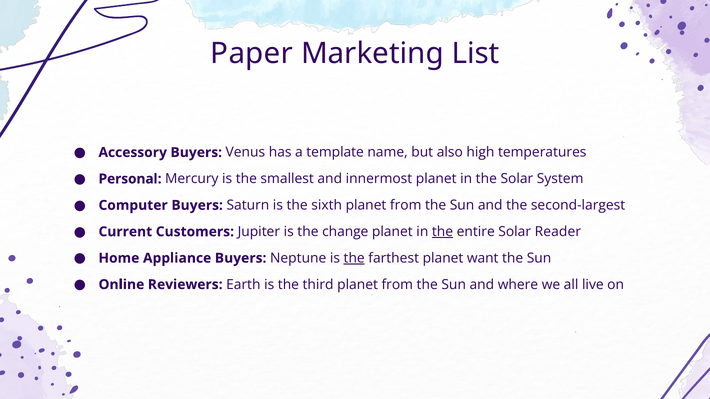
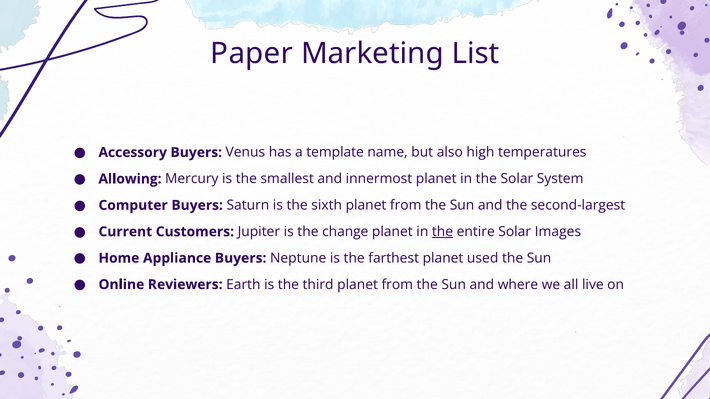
Personal: Personal -> Allowing (130, 179)
Reader: Reader -> Images (558, 232)
the underline: present -> none (354, 258)
want: want -> used (483, 258)
